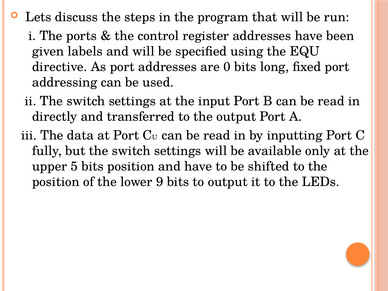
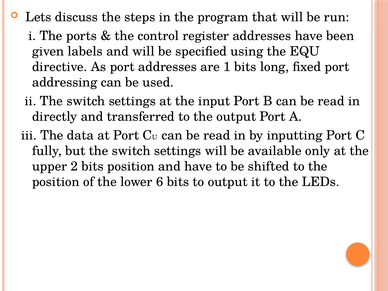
0: 0 -> 1 (227, 67)
5: 5 -> 2 (74, 166)
9: 9 -> 6 (160, 182)
